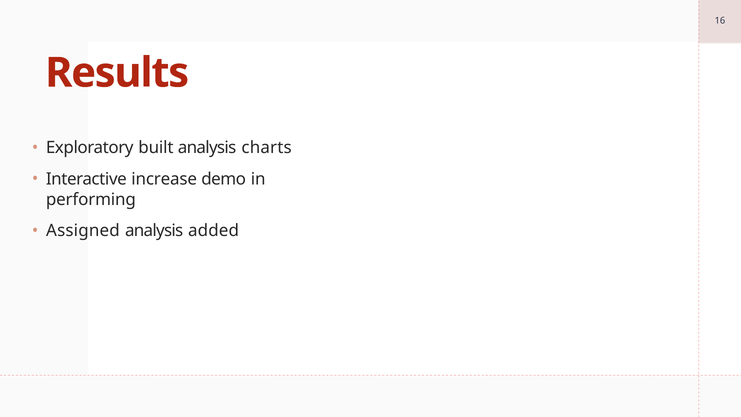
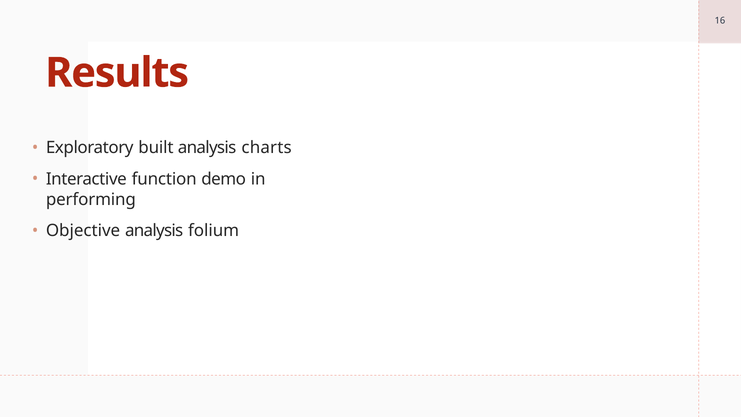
increase: increase -> function (164, 179)
Assigned: Assigned -> Objective (83, 231)
added: added -> folium (214, 231)
